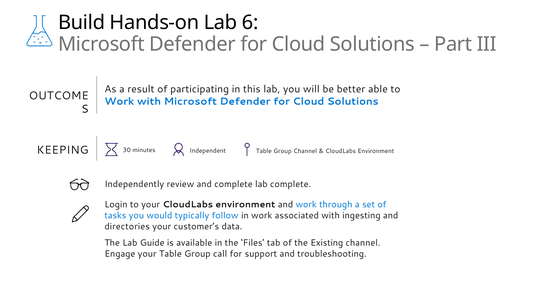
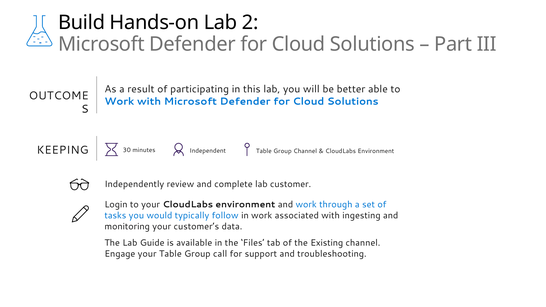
6: 6 -> 2 (250, 23)
lab complete: complete -> customer (291, 184)
directories: directories -> monitoring (127, 227)
